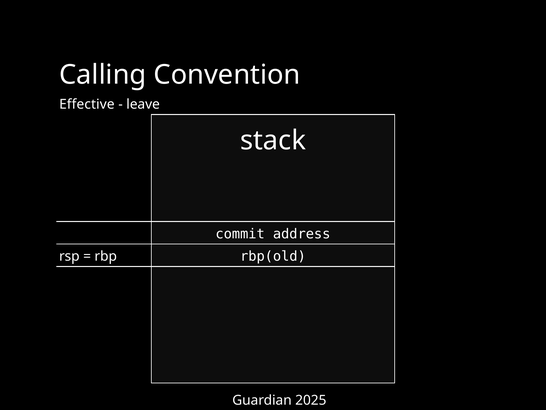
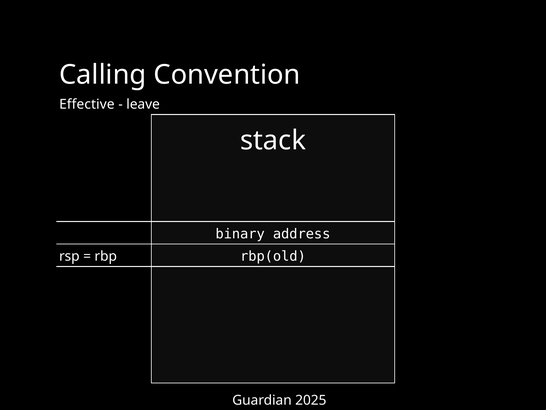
commit: commit -> binary (240, 234)
